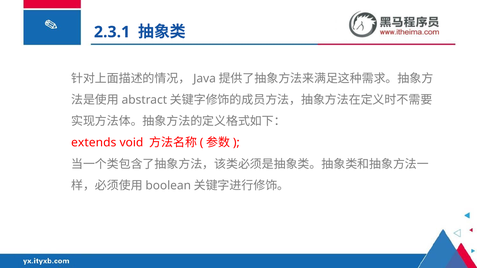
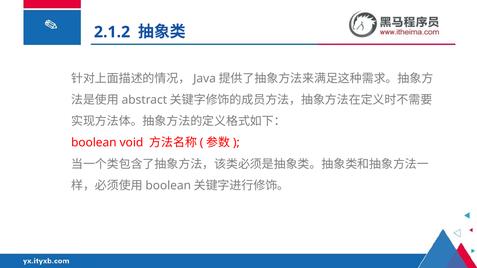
2.3.1: 2.3.1 -> 2.1.2 (112, 32)
extends: extends -> boolean (94, 143)
